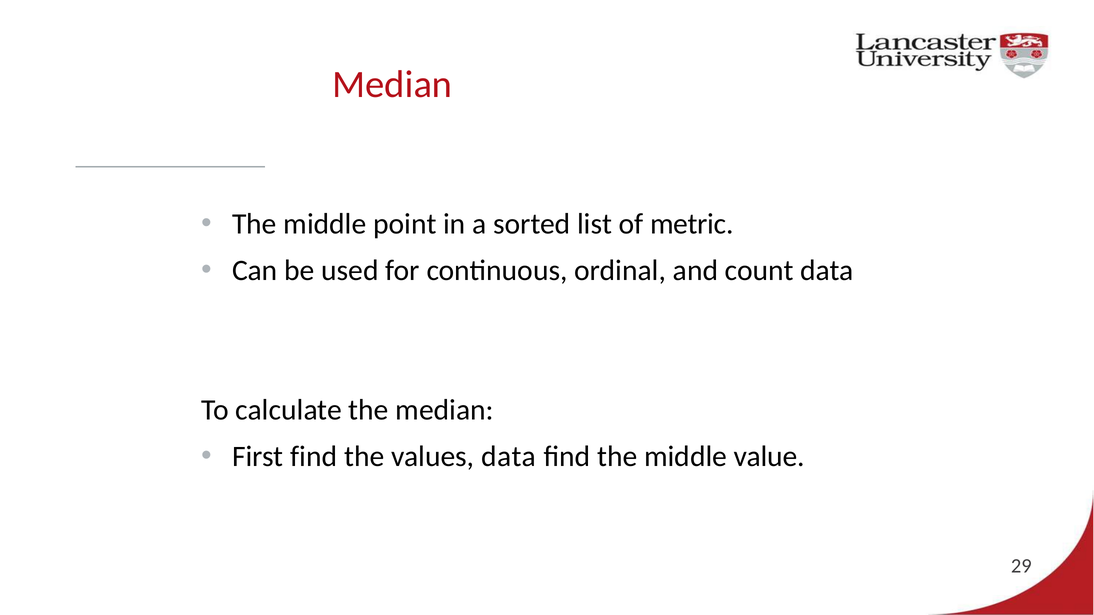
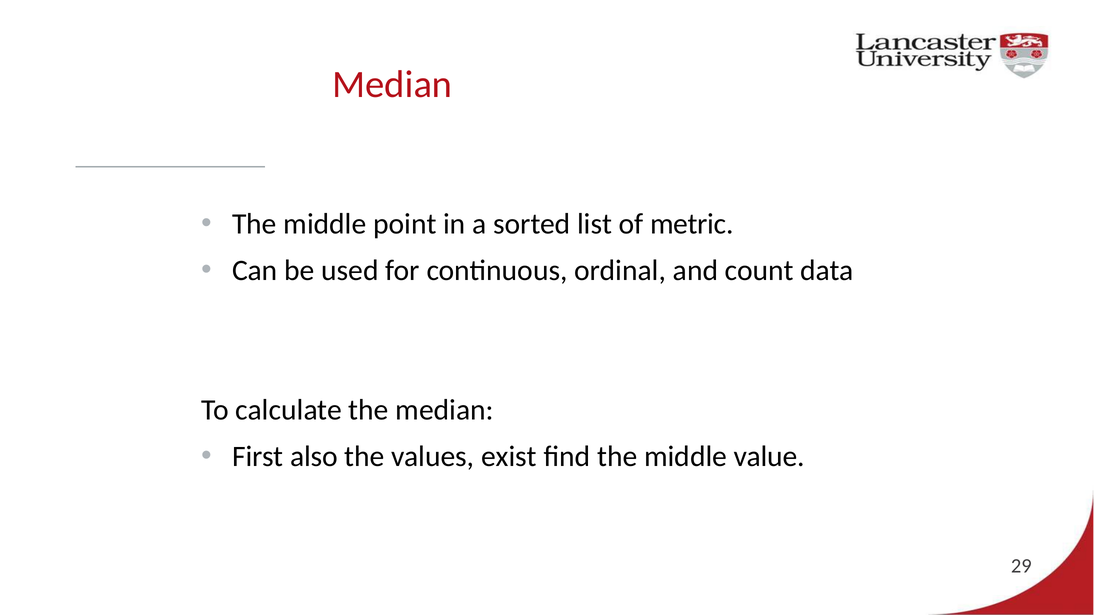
First find: find -> also (314, 457)
values data: data -> exist (509, 457)
